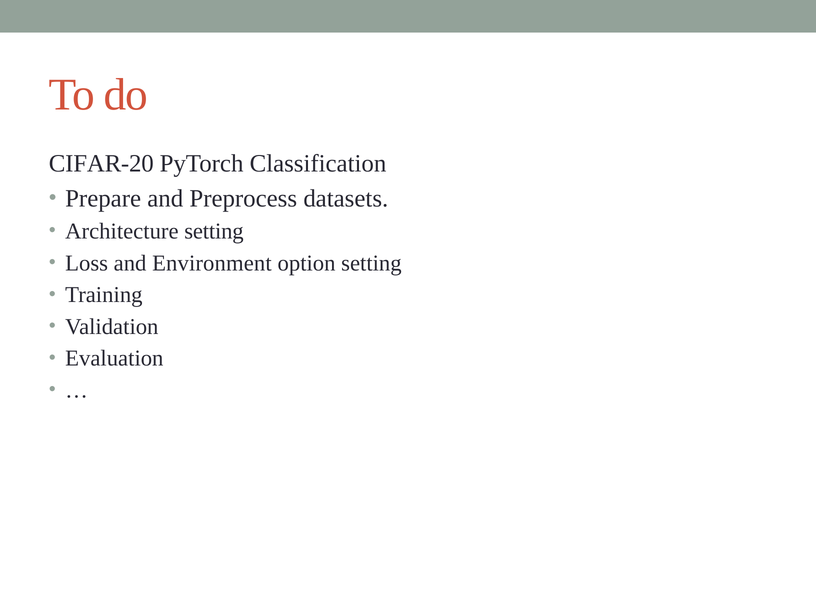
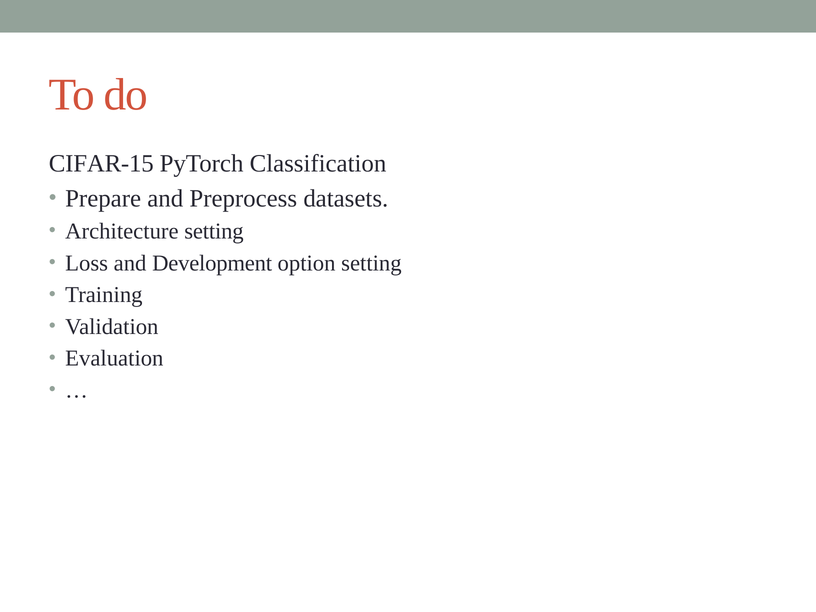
CIFAR-20: CIFAR-20 -> CIFAR-15 (101, 164)
Environment: Environment -> Development (212, 263)
